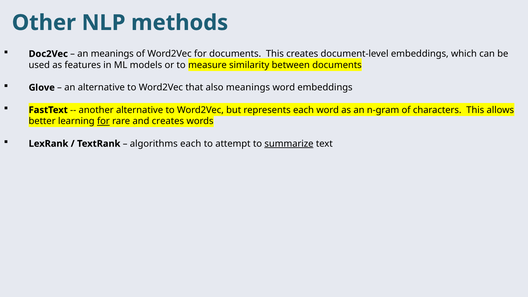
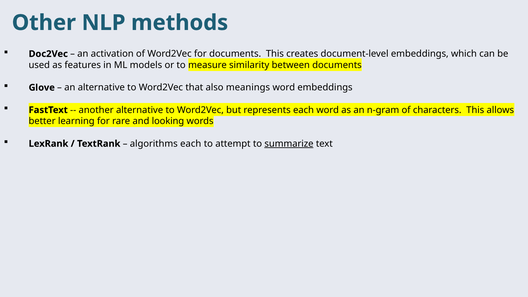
an meanings: meanings -> activation (112, 54)
for underline: present -> none (103, 121)
and creates: creates -> looking (168, 121)
